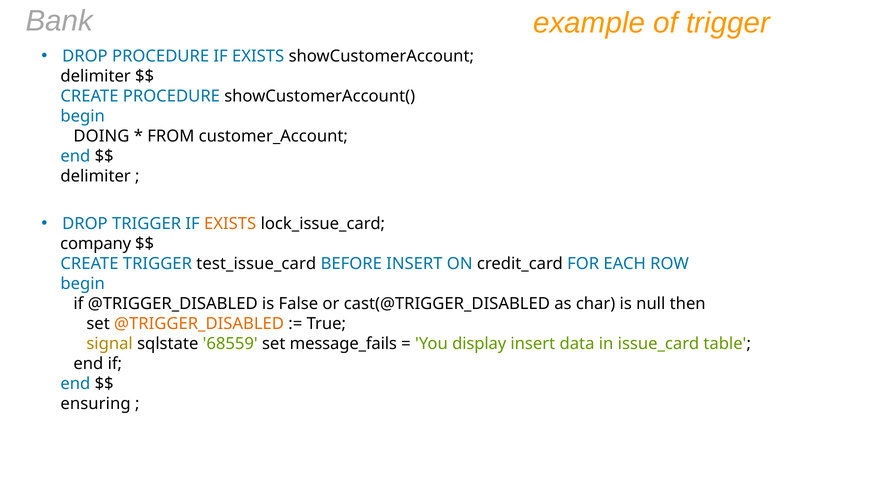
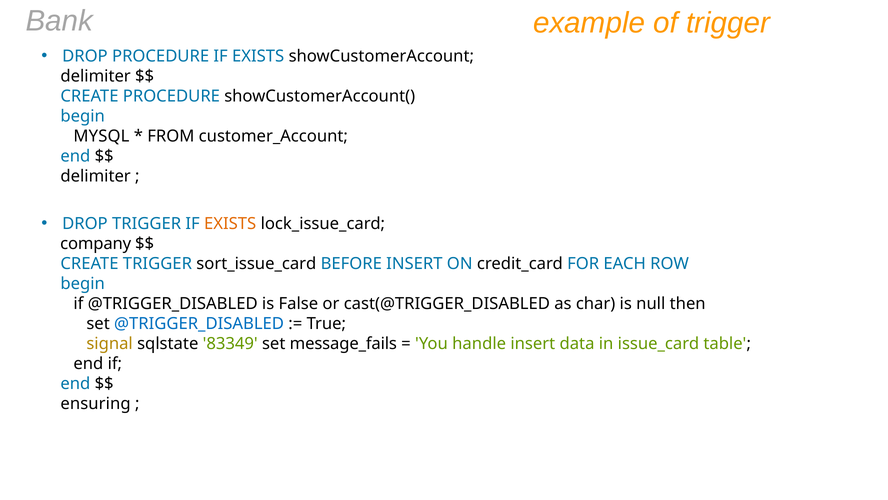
DOING: DOING -> MYSQL (101, 136)
test_issue_card: test_issue_card -> sort_issue_card (256, 263)
@TRIGGER_DISABLED colour: orange -> blue (199, 323)
68559: 68559 -> 83349 (230, 343)
display: display -> handle (479, 343)
